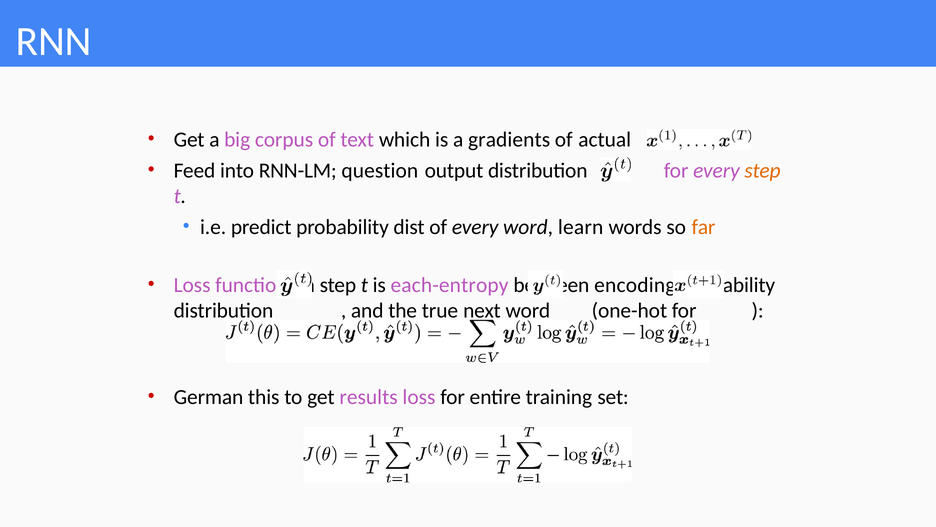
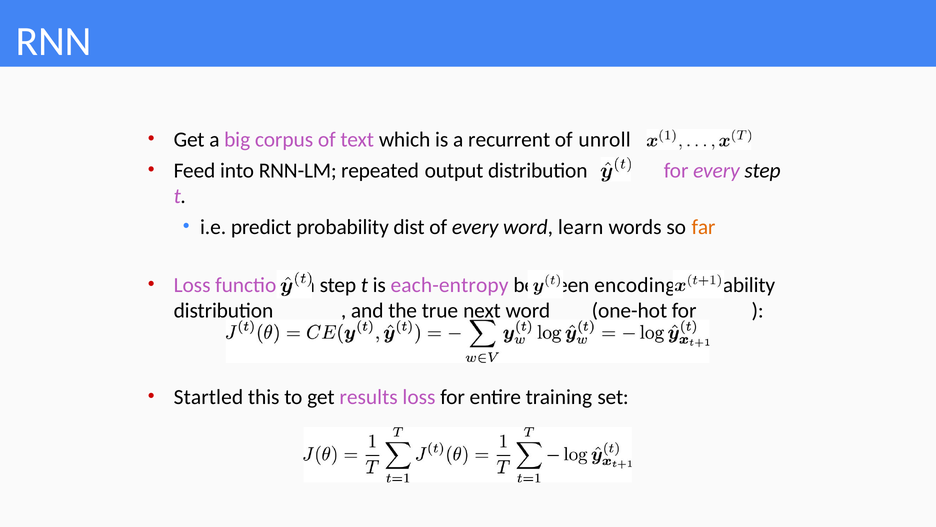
gradients: gradients -> recurrent (509, 139)
actual: actual -> unroll (605, 139)
question: question -> repeated (380, 170)
step colour: orange -> black (762, 170)
German: German -> Startled (208, 397)
